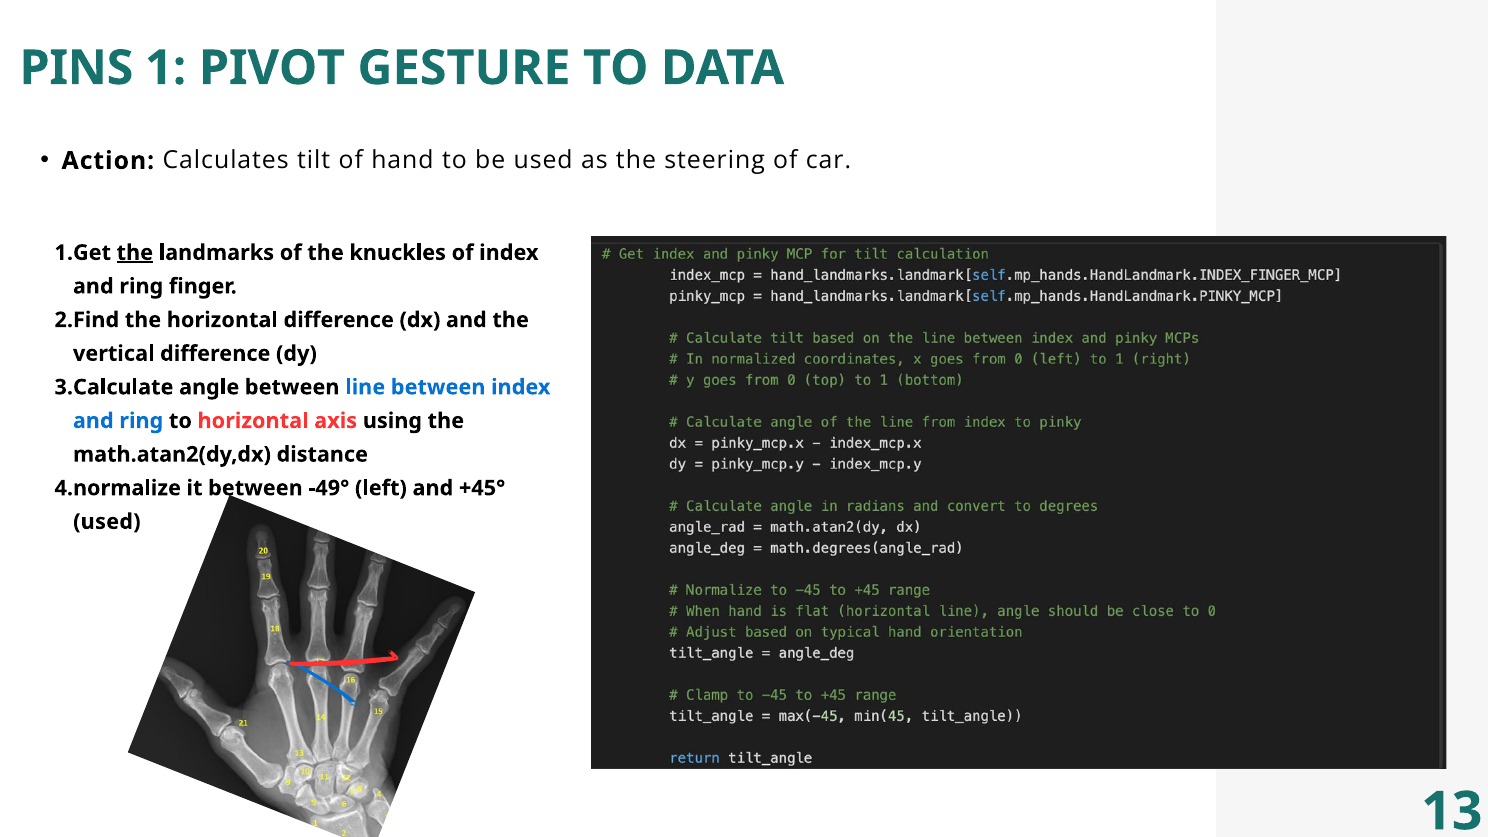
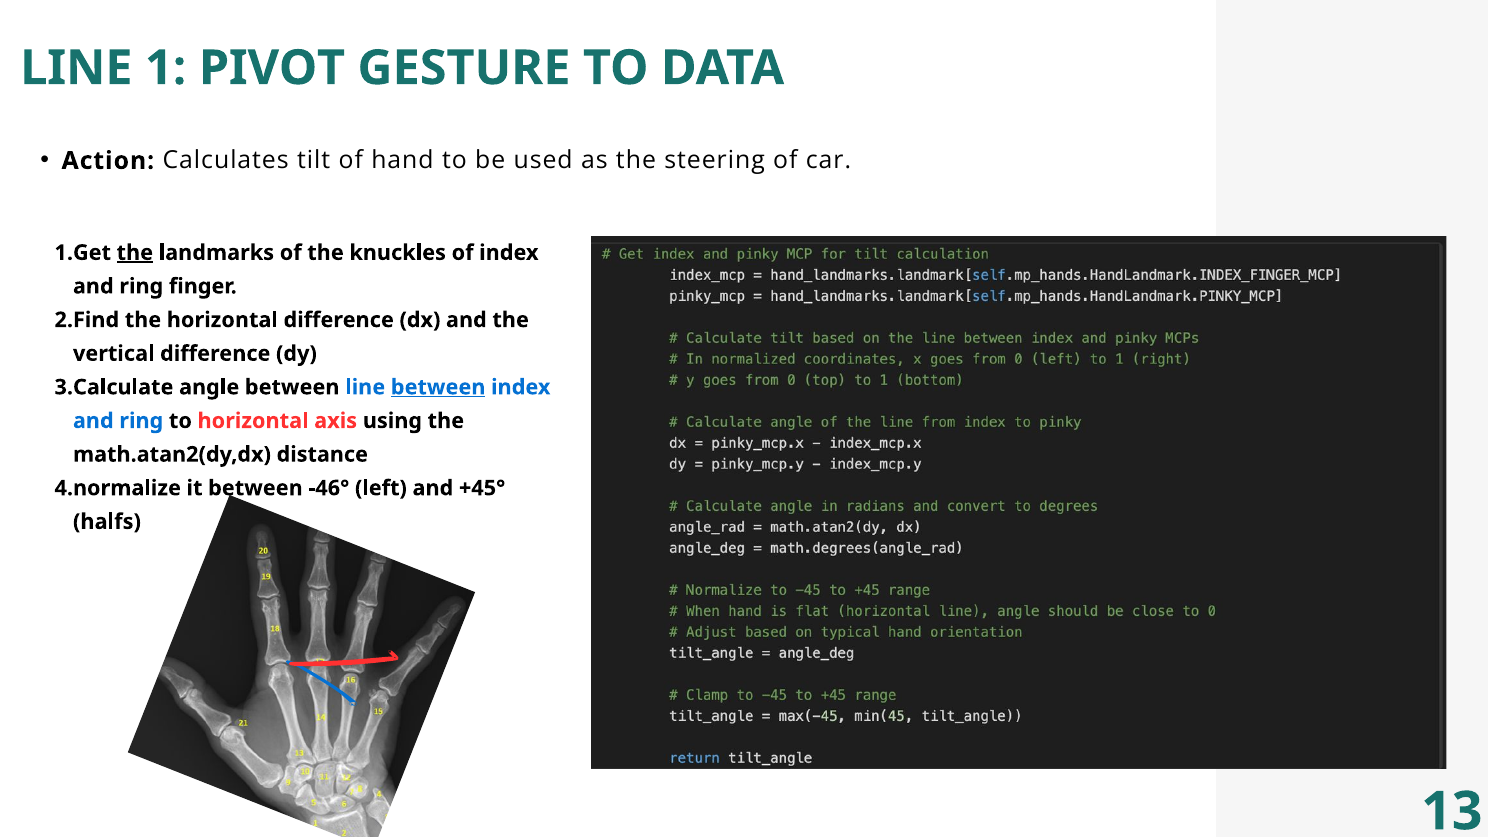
PINS: PINS -> LINE (76, 68)
between underline: none -> present (438, 387)
-49°: -49° -> -46° (329, 488)
used: used -> halfs (107, 522)
